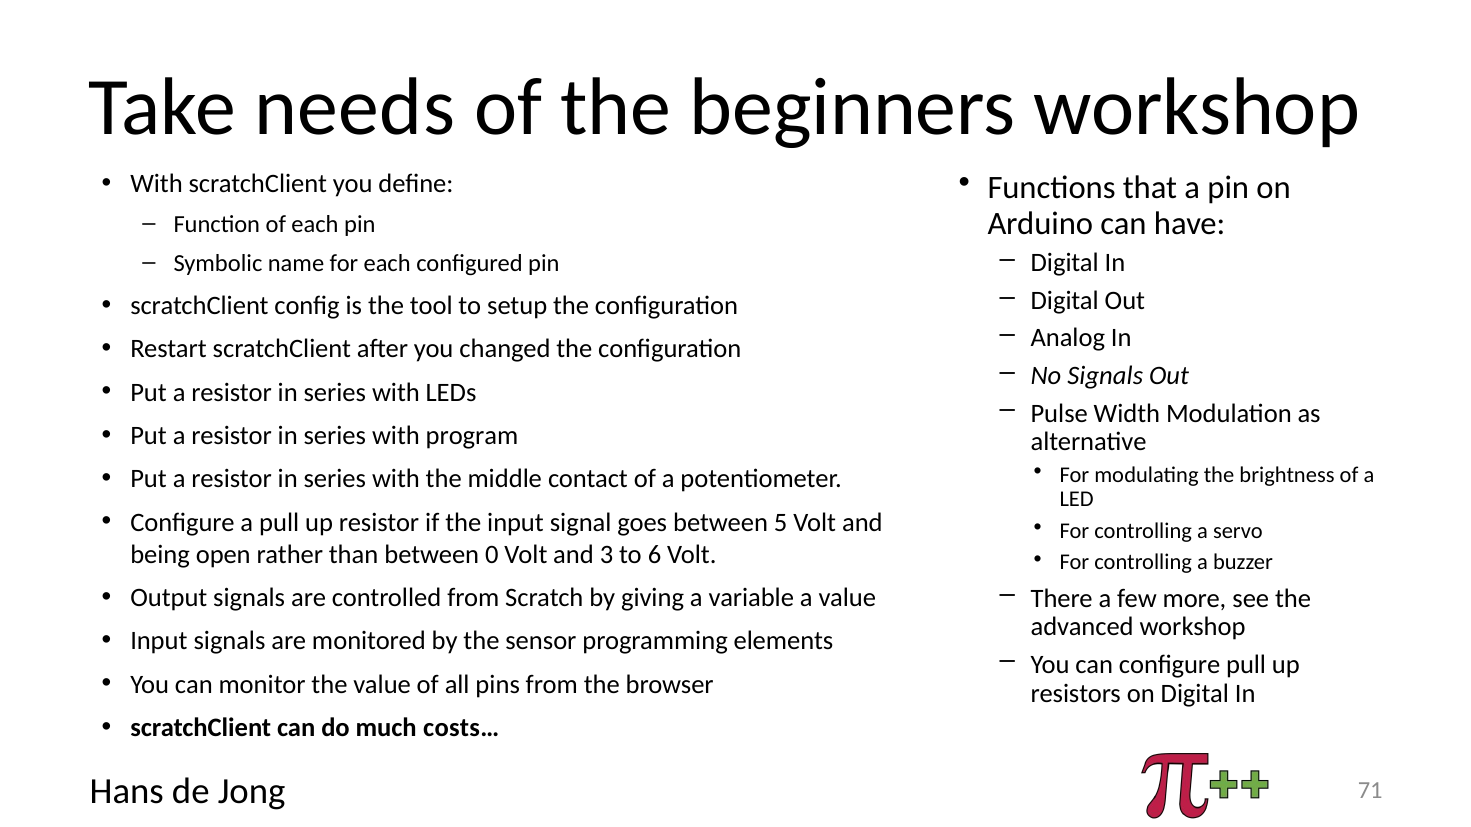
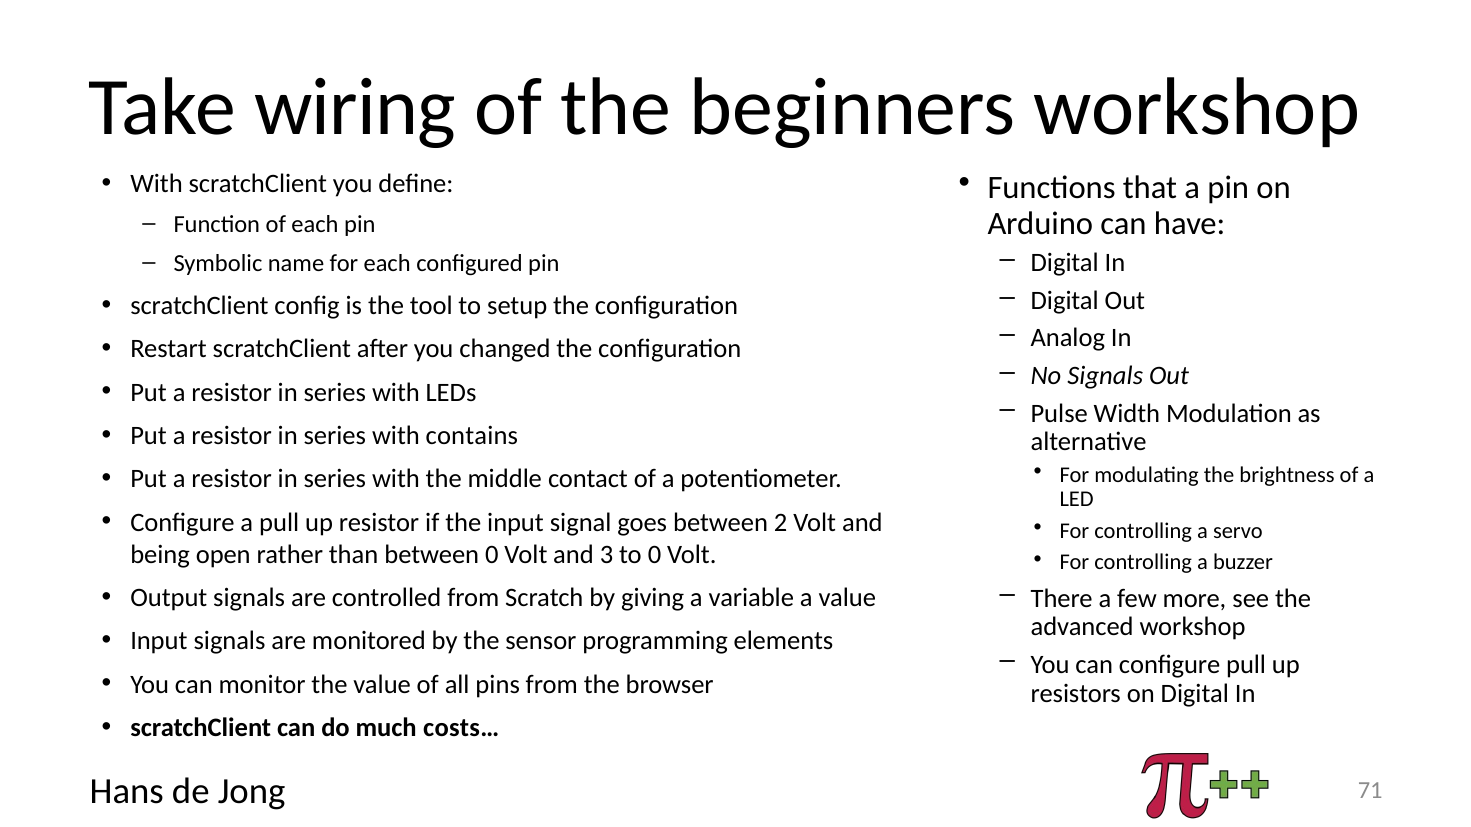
needs: needs -> wiring (355, 108)
program: program -> contains (472, 436)
5: 5 -> 2 (781, 523)
to 6: 6 -> 0 (655, 555)
